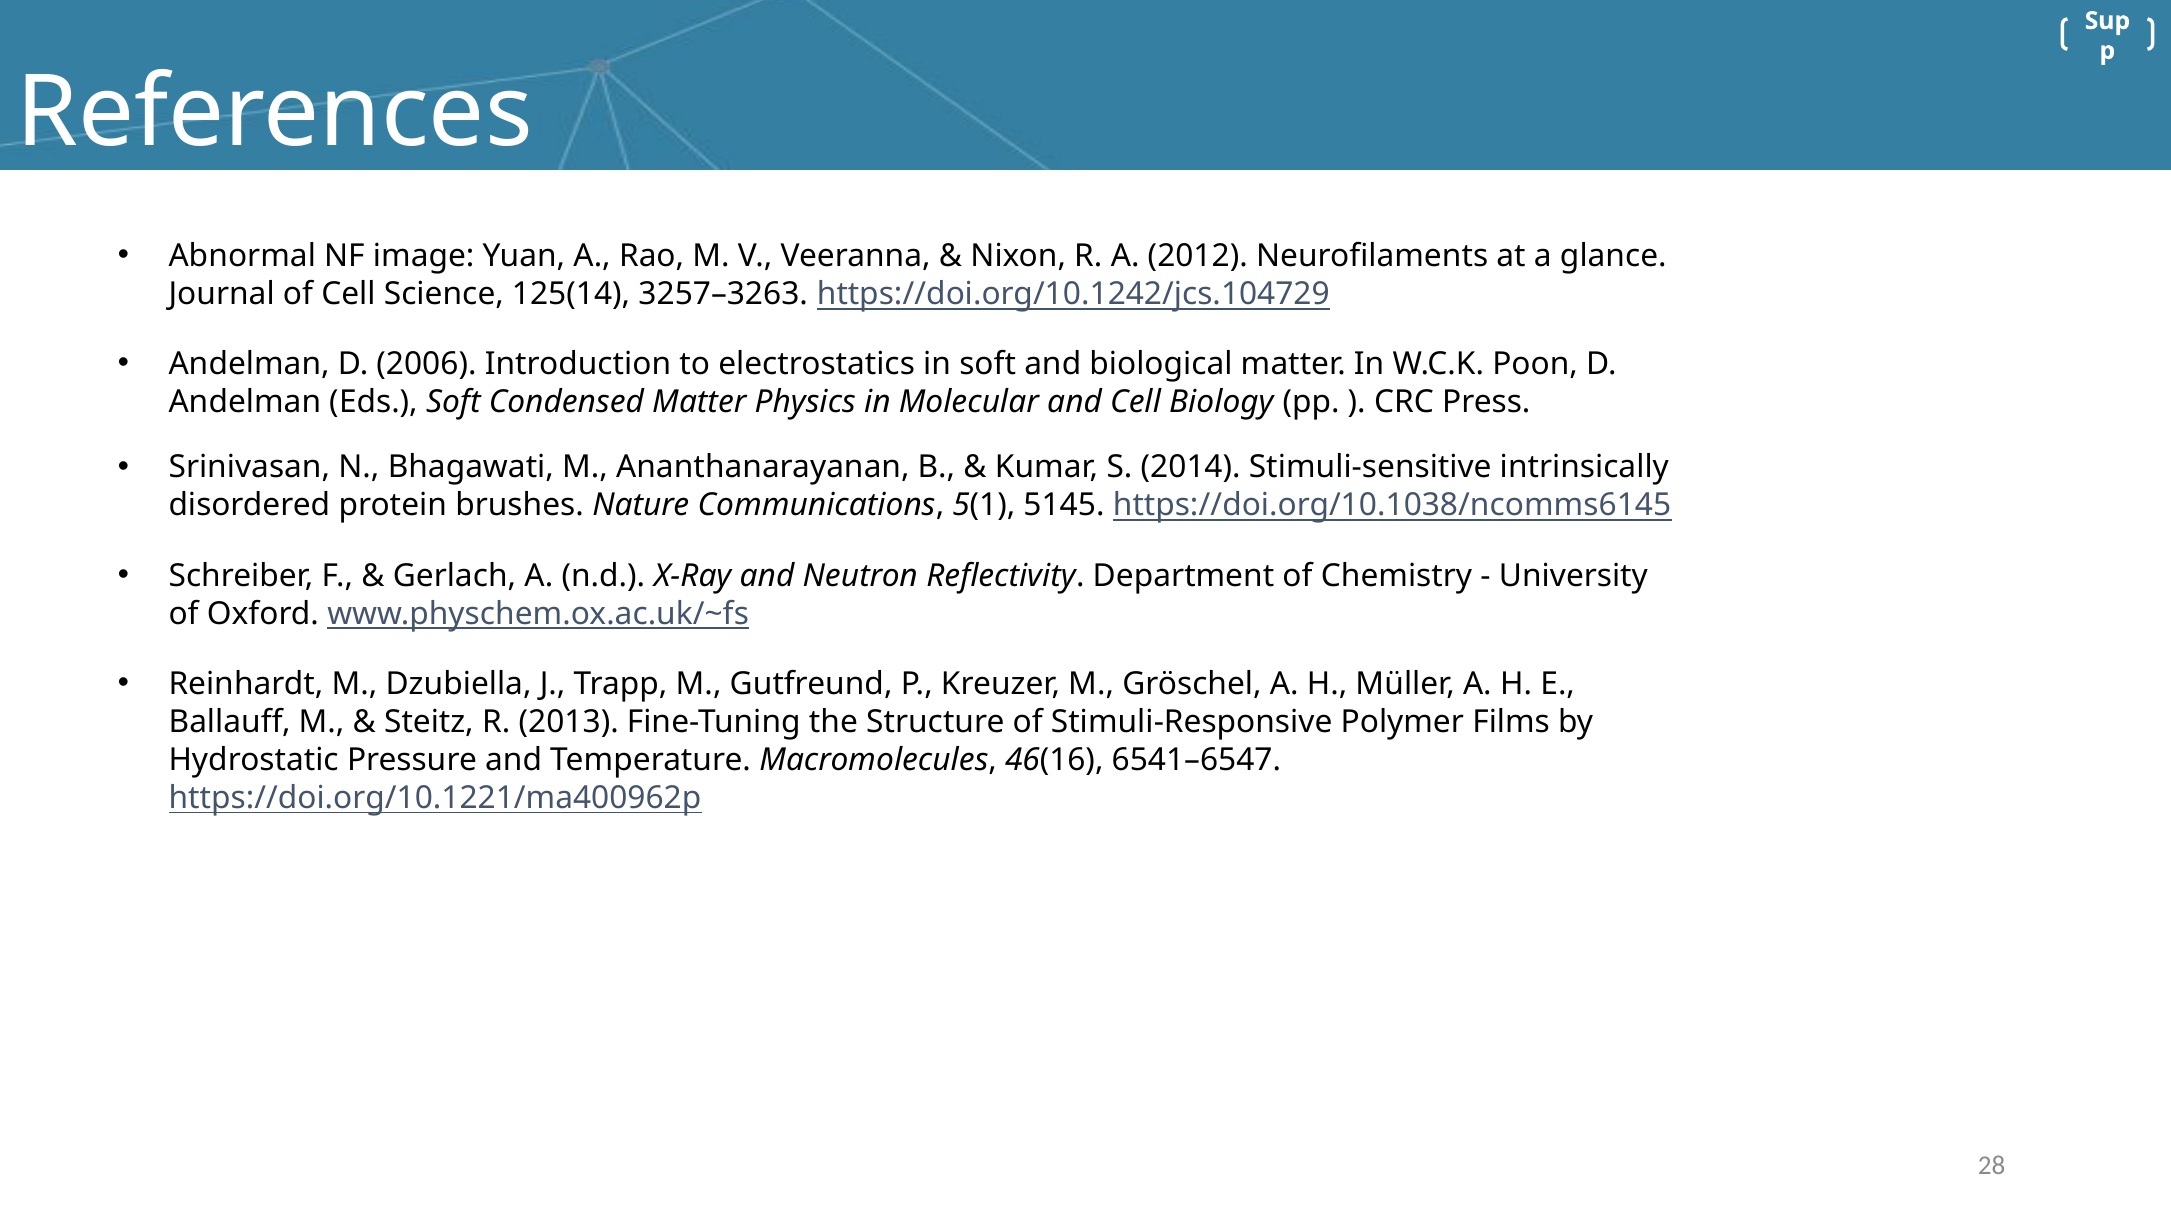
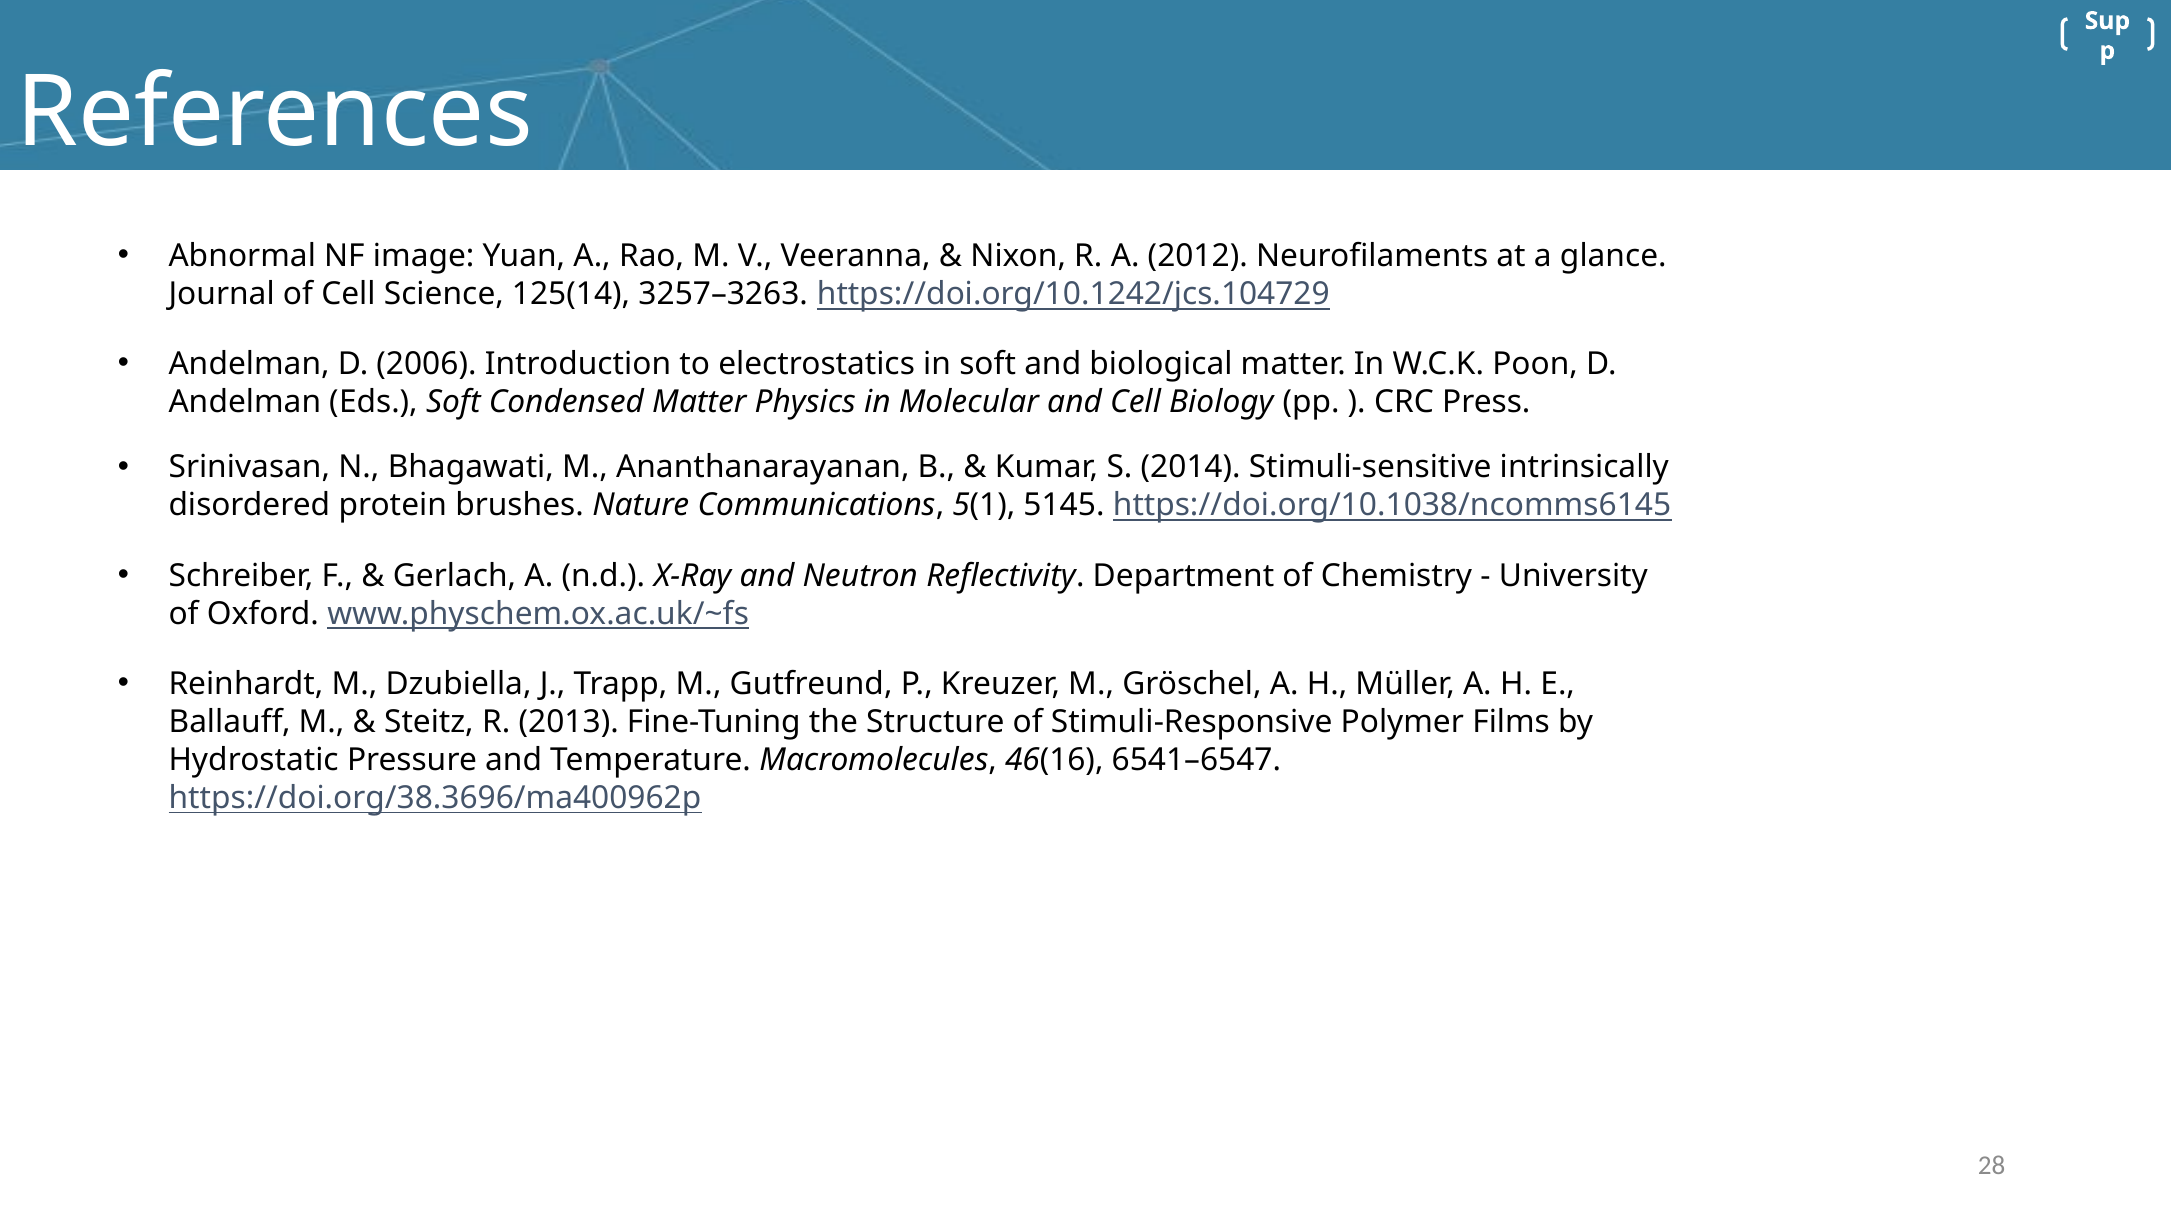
https://doi.org/10.1221/ma400962p: https://doi.org/10.1221/ma400962p -> https://doi.org/38.3696/ma400962p (435, 798)
